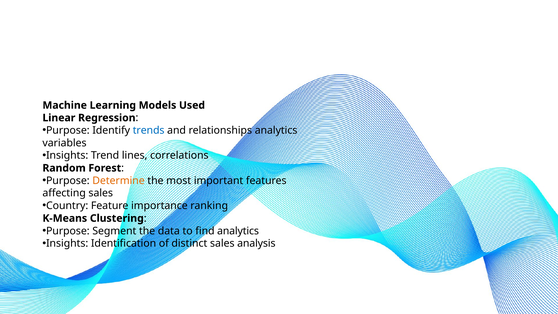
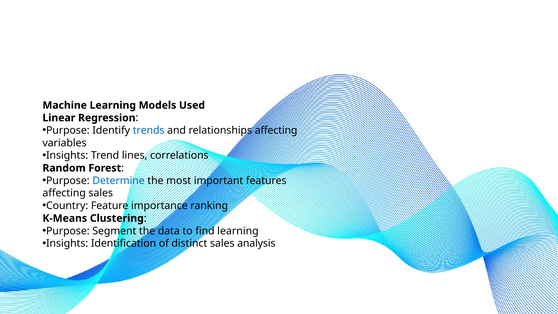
relationships analytics: analytics -> affecting (276, 130)
Determine colour: orange -> blue (119, 181)
find analytics: analytics -> learning (238, 231)
